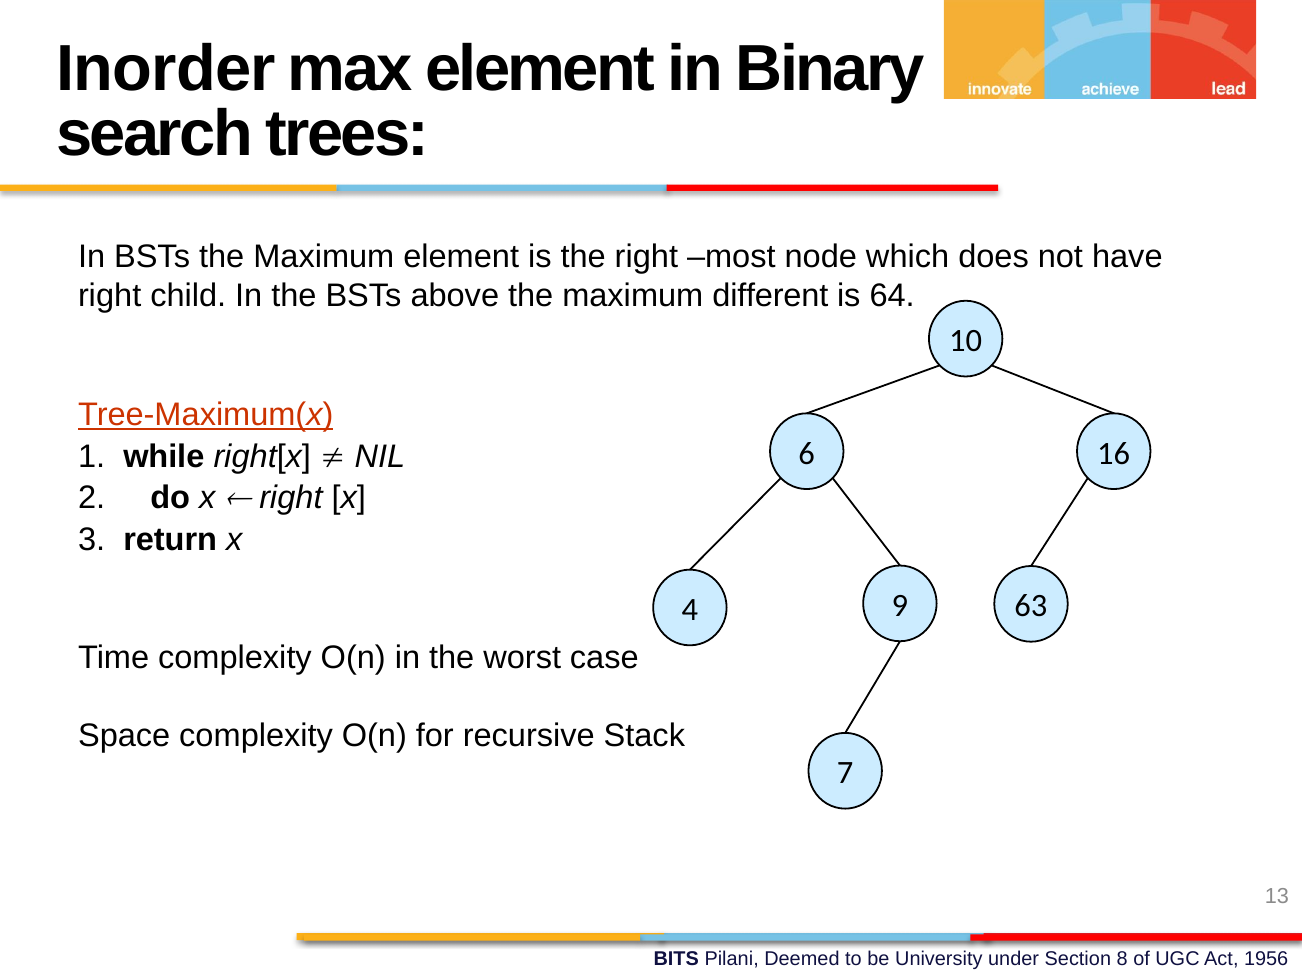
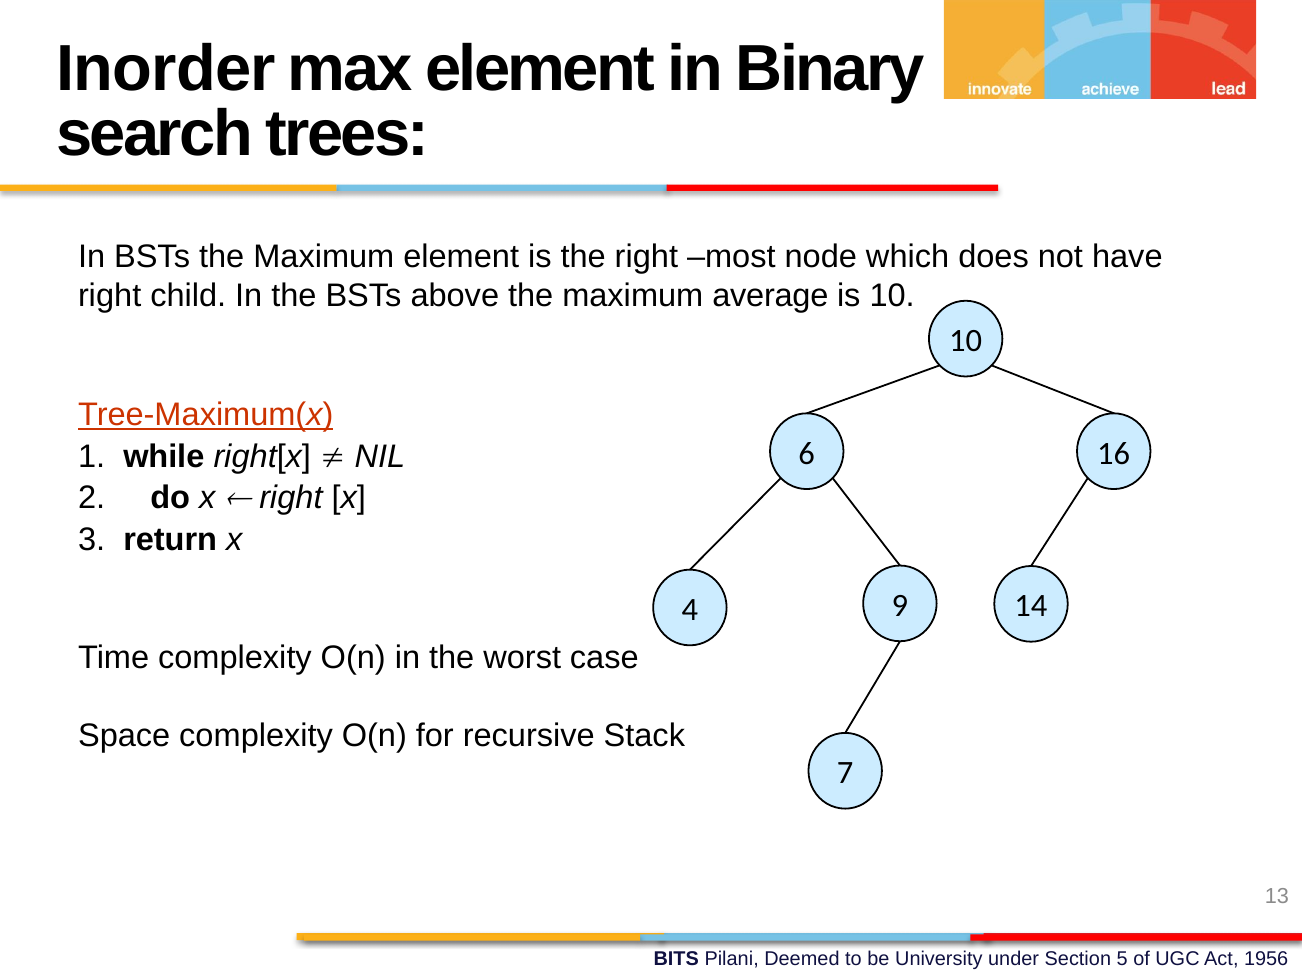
different: different -> average (770, 295)
is 64: 64 -> 10 (892, 295)
63: 63 -> 14 (1031, 606)
8: 8 -> 5 (1122, 959)
